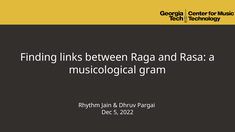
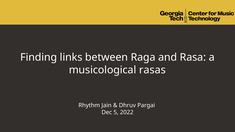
gram: gram -> rasas (152, 70)
